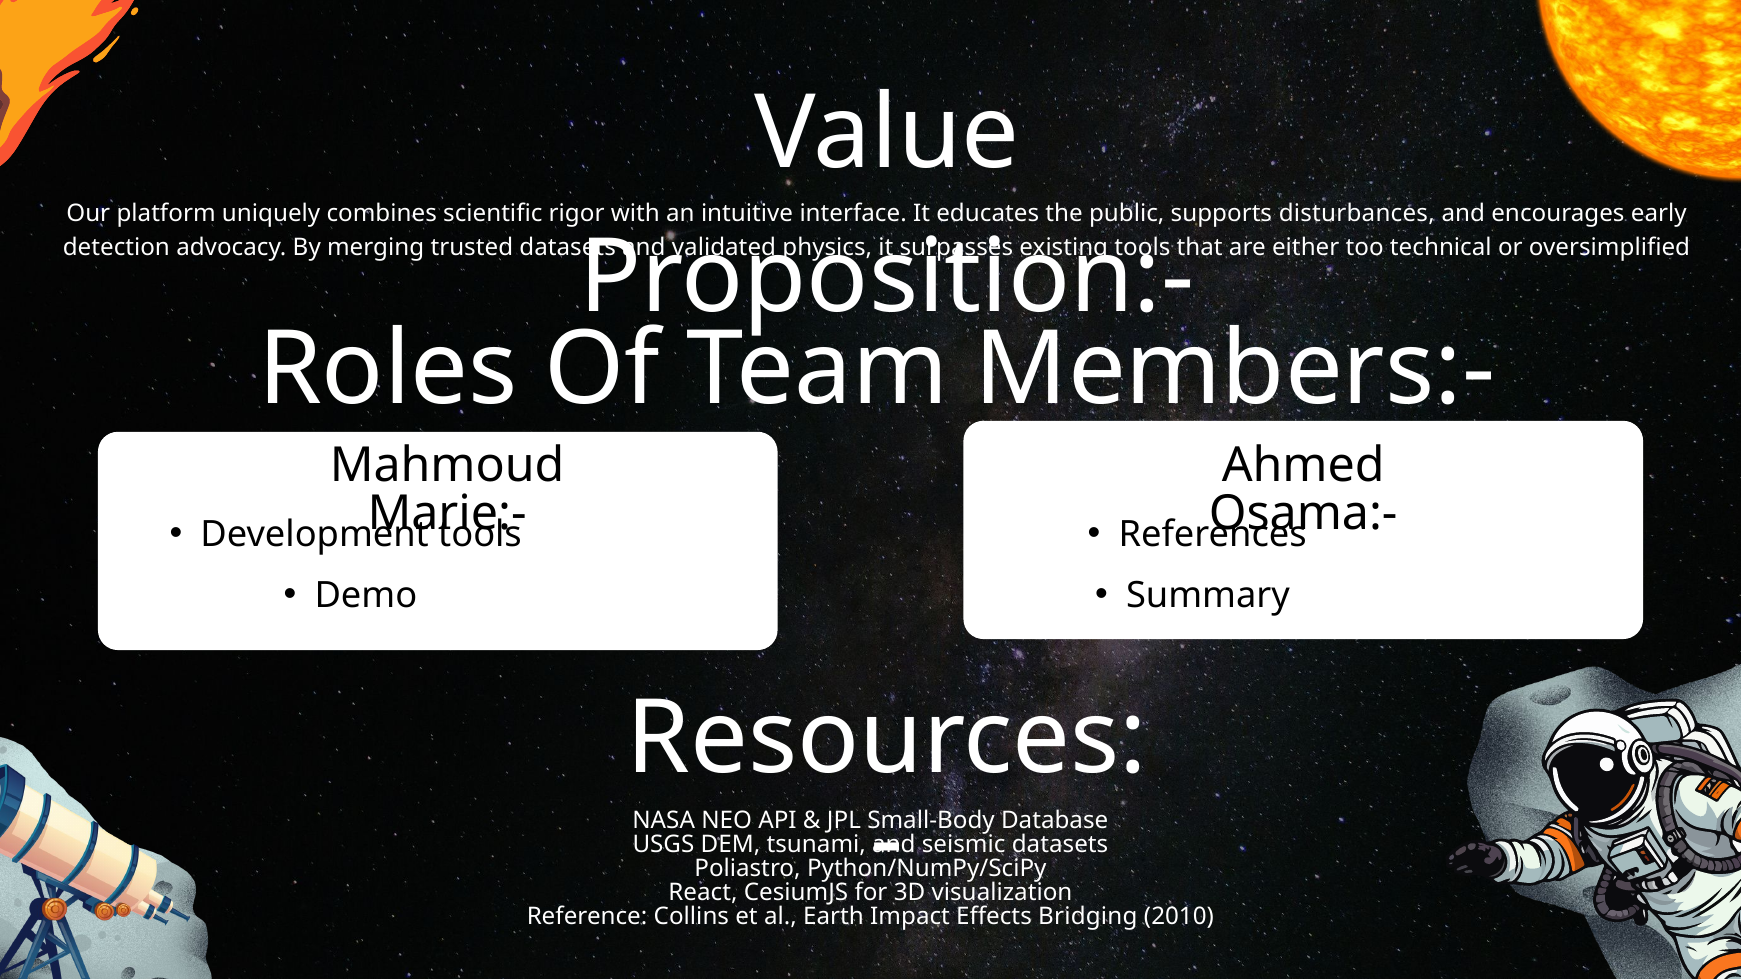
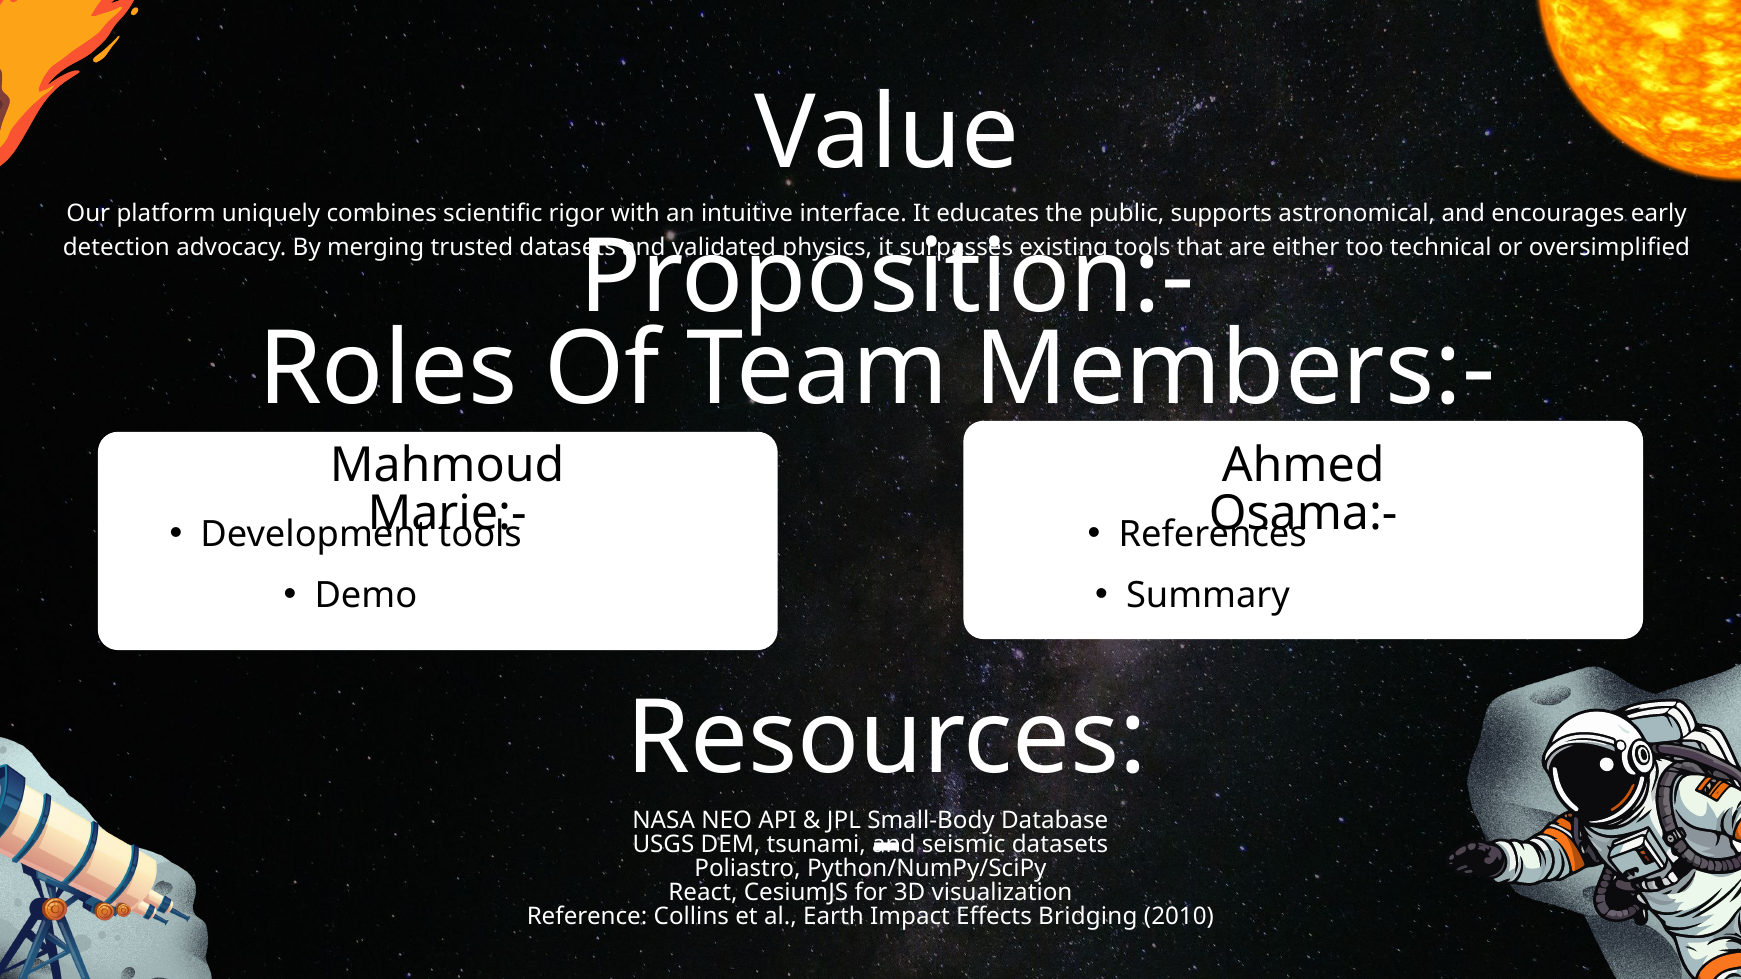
disturbances: disturbances -> astronomical (1357, 214)
